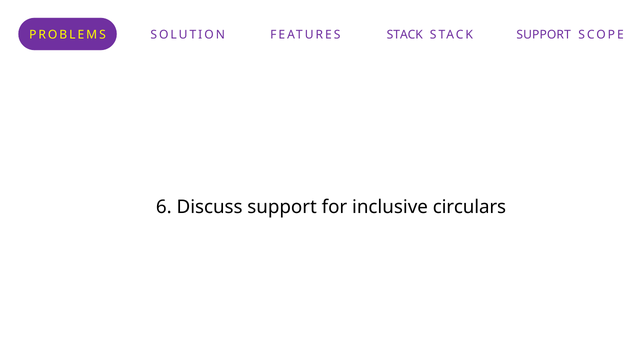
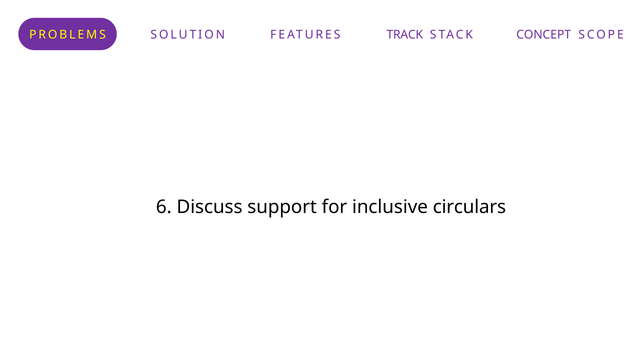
FEATURES STACK: STACK -> TRACK (405, 35)
STACK SUPPORT: SUPPORT -> CONCEPT (544, 35)
